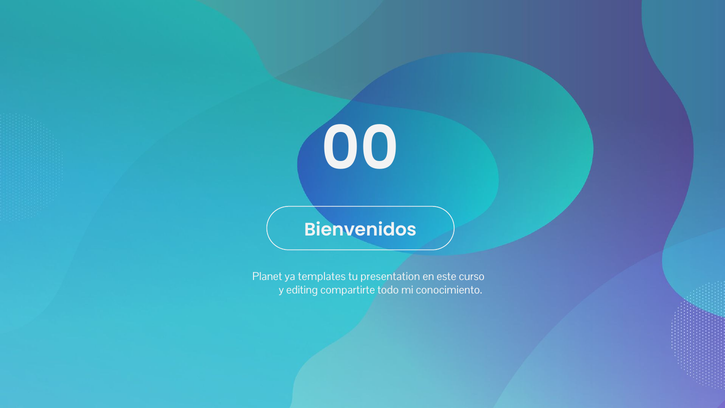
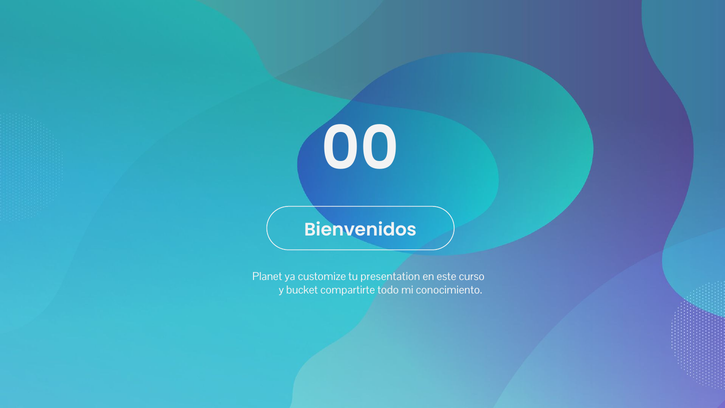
templates: templates -> customize (322, 277)
editing: editing -> bucket (302, 290)
